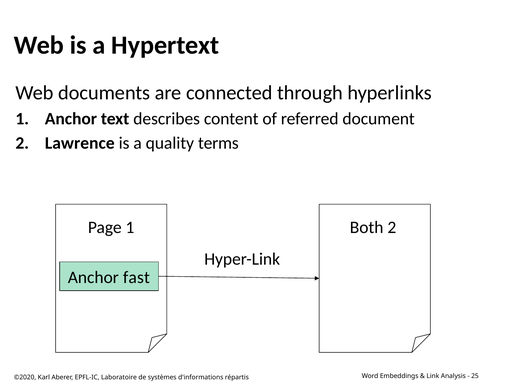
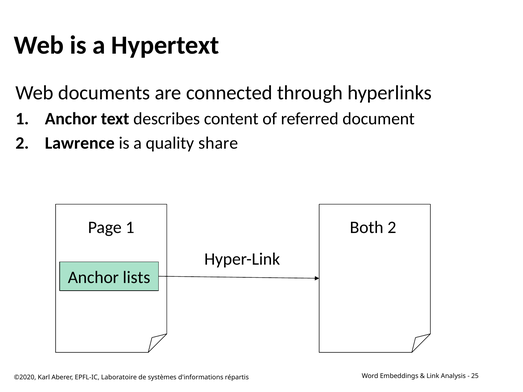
terms: terms -> share (218, 143)
fast: fast -> lists (136, 278)
